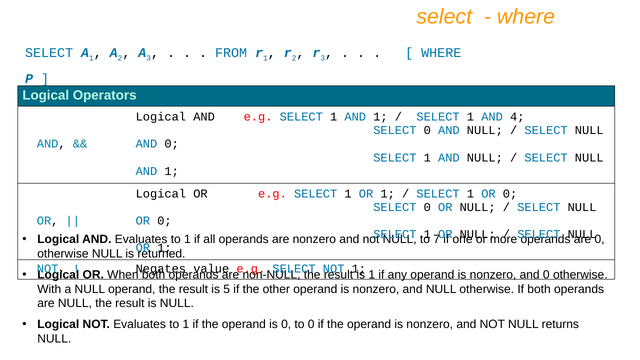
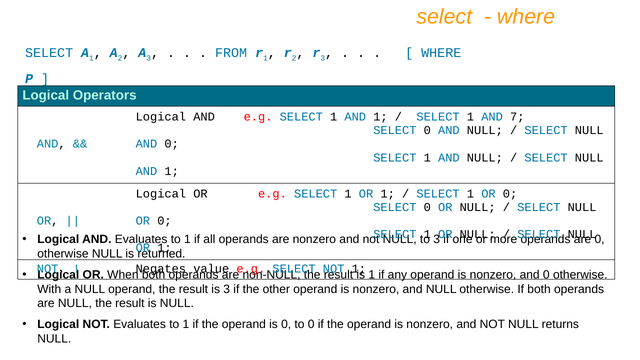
4: 4 -> 7 (517, 117)
7: 7 -> 3 (437, 240)
is 5: 5 -> 3 (227, 289)
